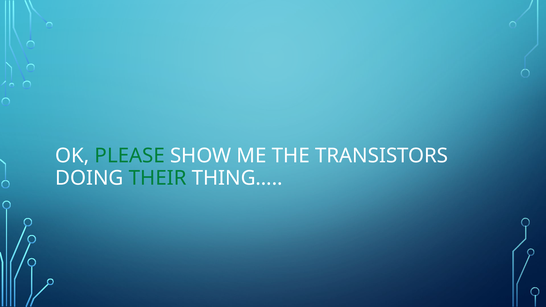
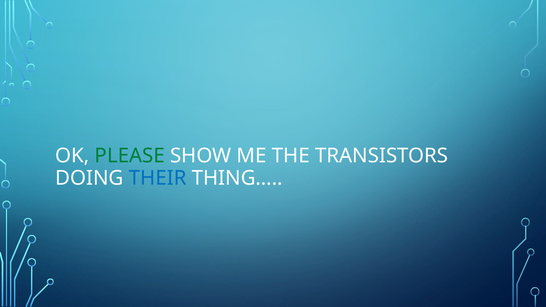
THEIR colour: green -> blue (158, 178)
